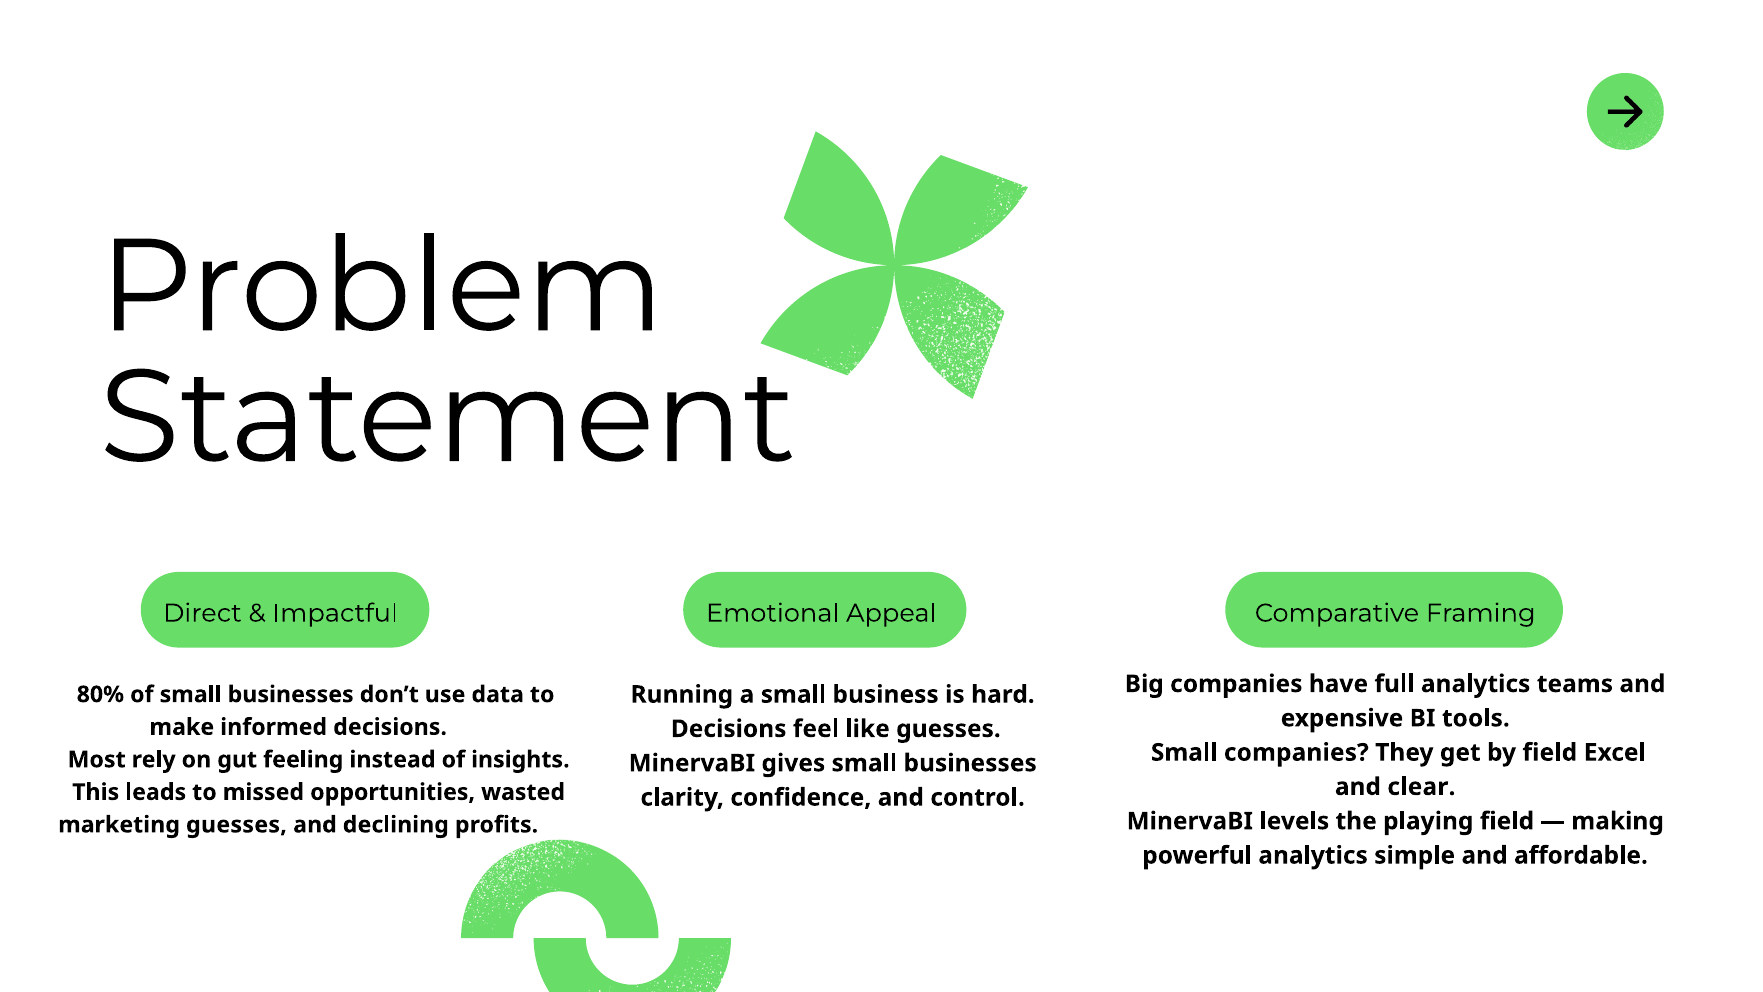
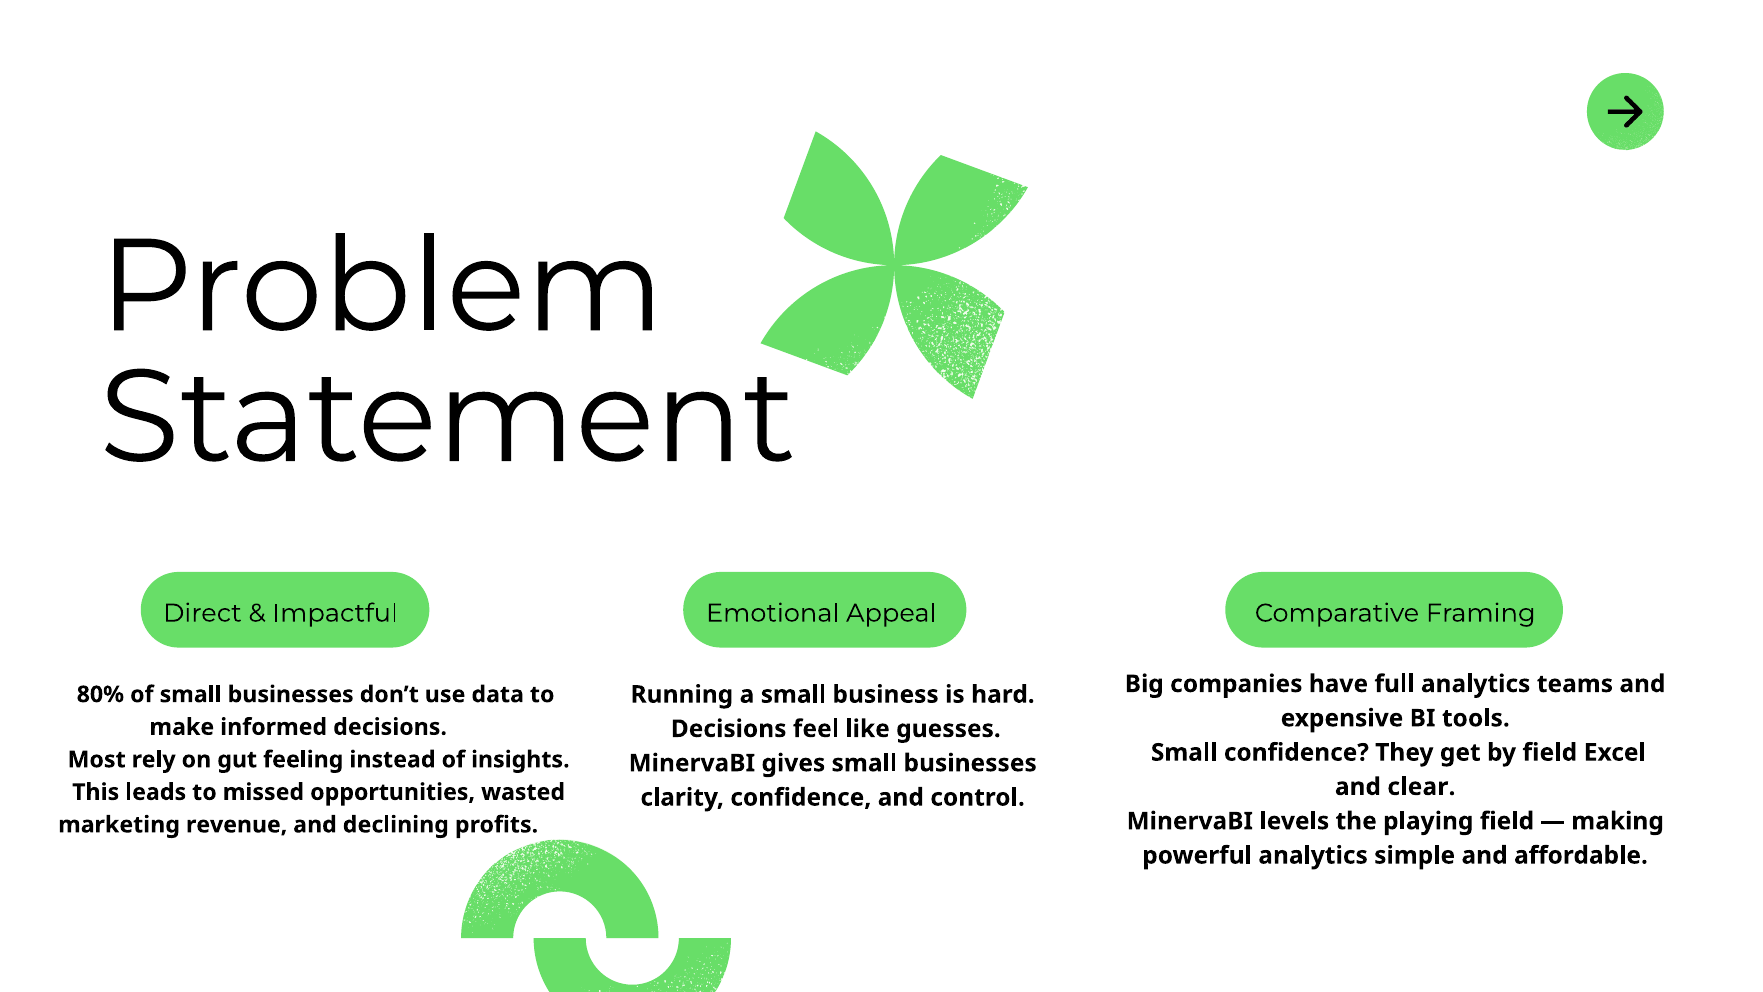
Small companies: companies -> confidence (1296, 752)
marketing guesses: guesses -> revenue (237, 825)
